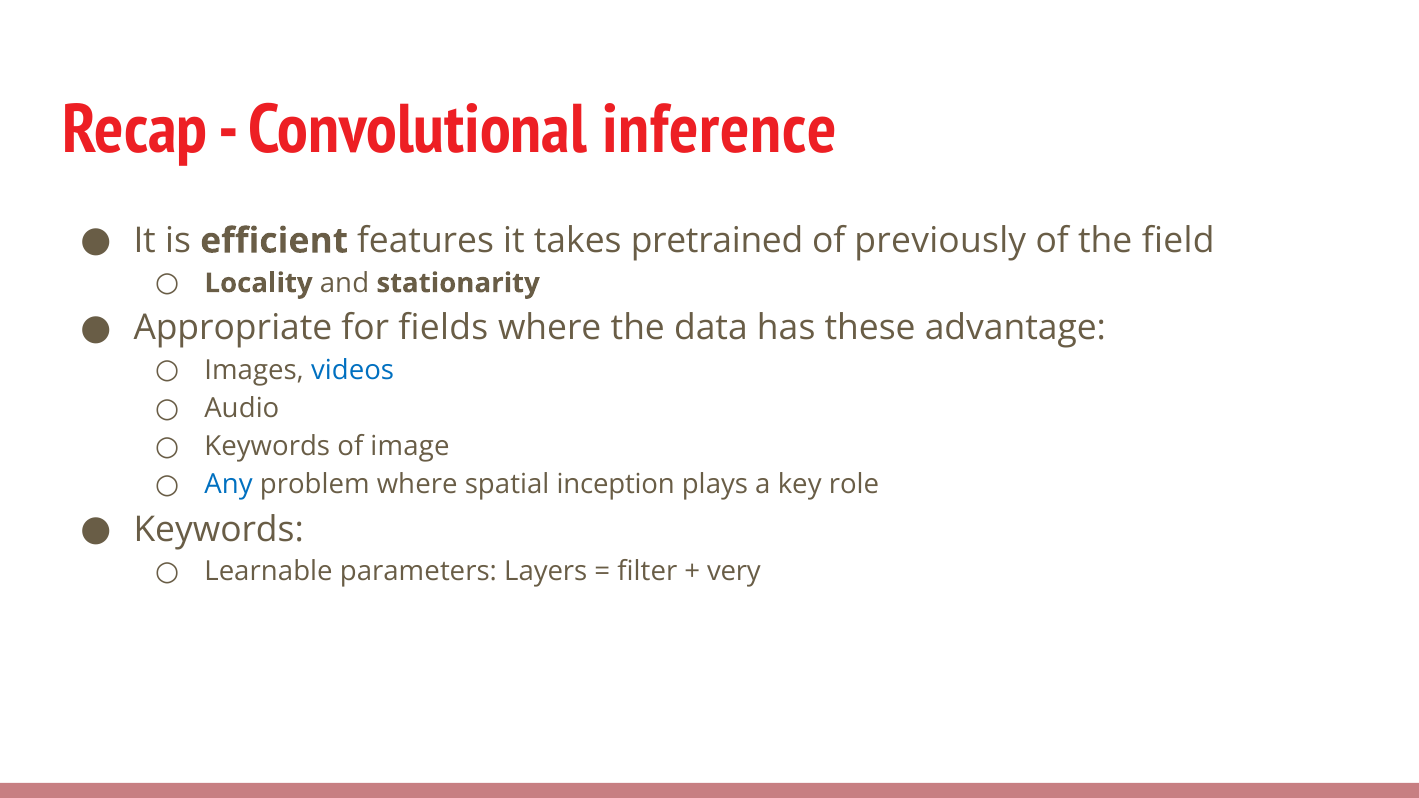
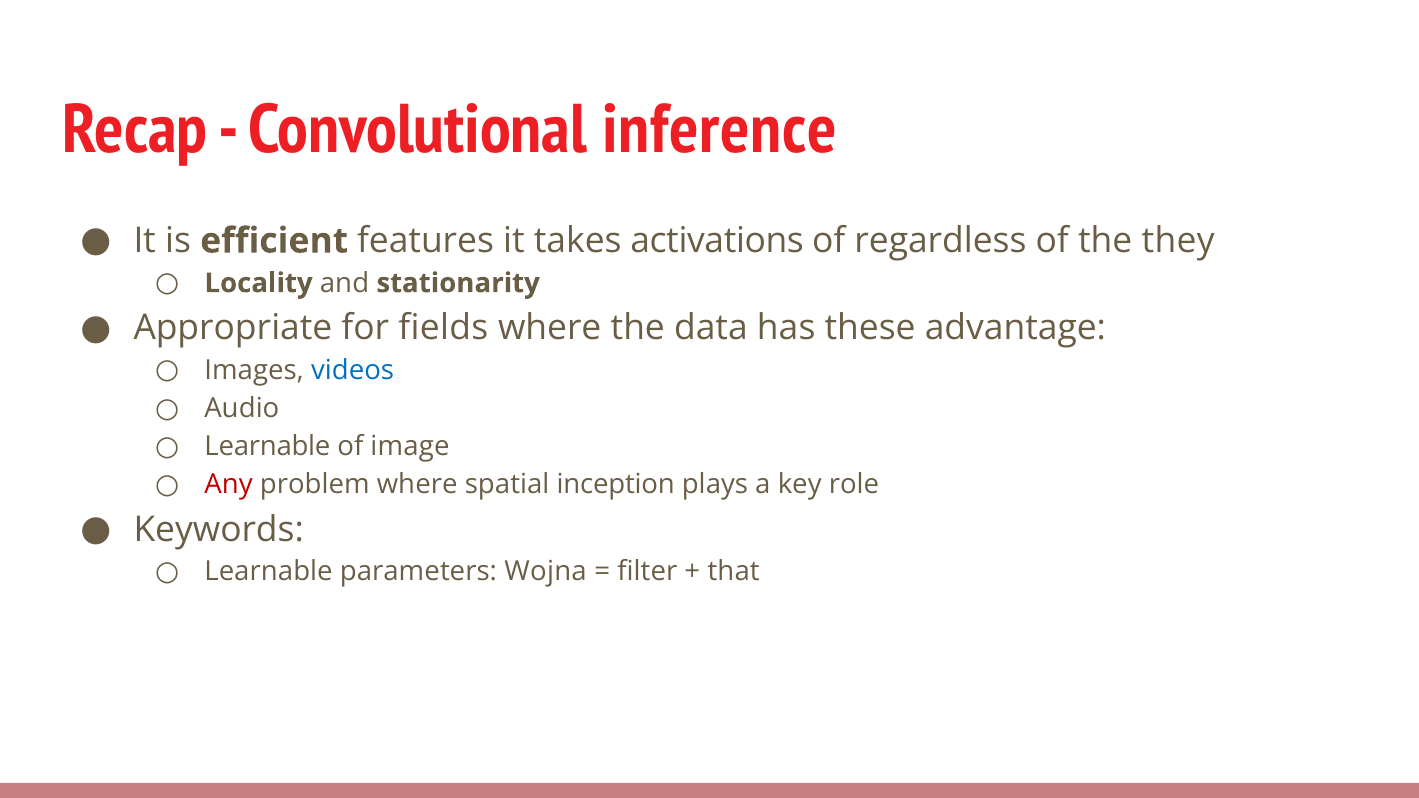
pretrained: pretrained -> activations (717, 241)
previously: previously -> regardless (940, 241)
field: field -> they (1178, 241)
Keywords: Keywords -> Learnable (267, 447)
Any colour: blue -> red (229, 485)
Layers: Layers -> Wojna (546, 572)
very: very -> that (734, 572)
